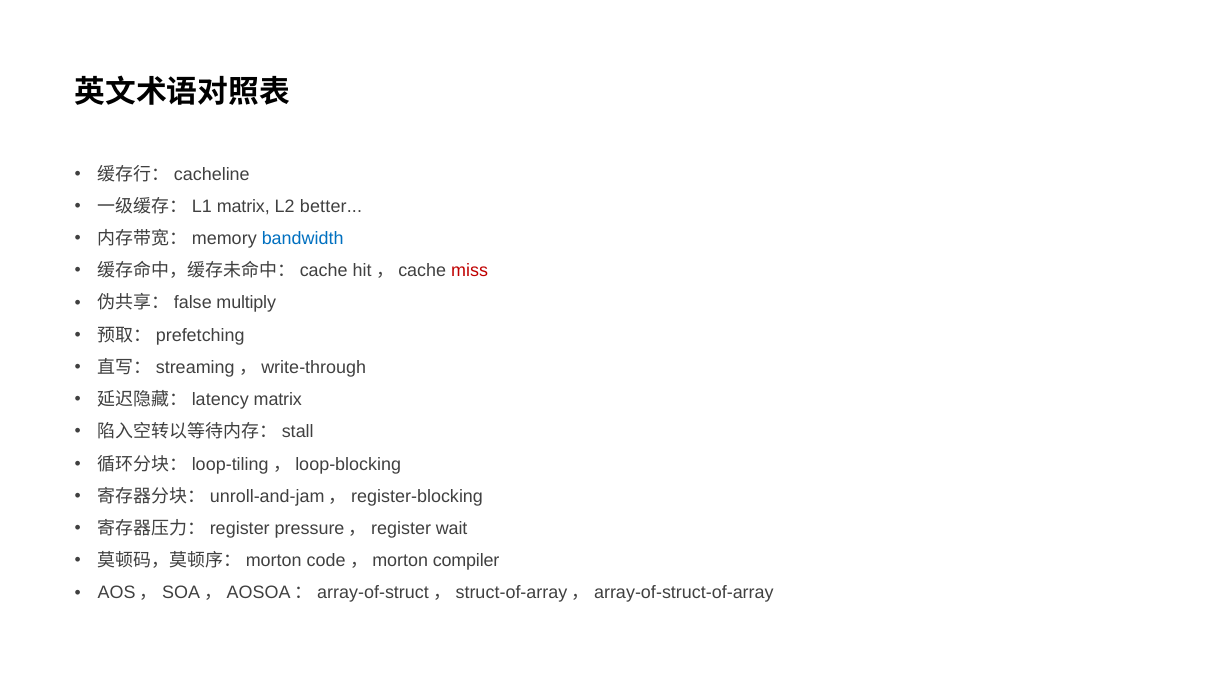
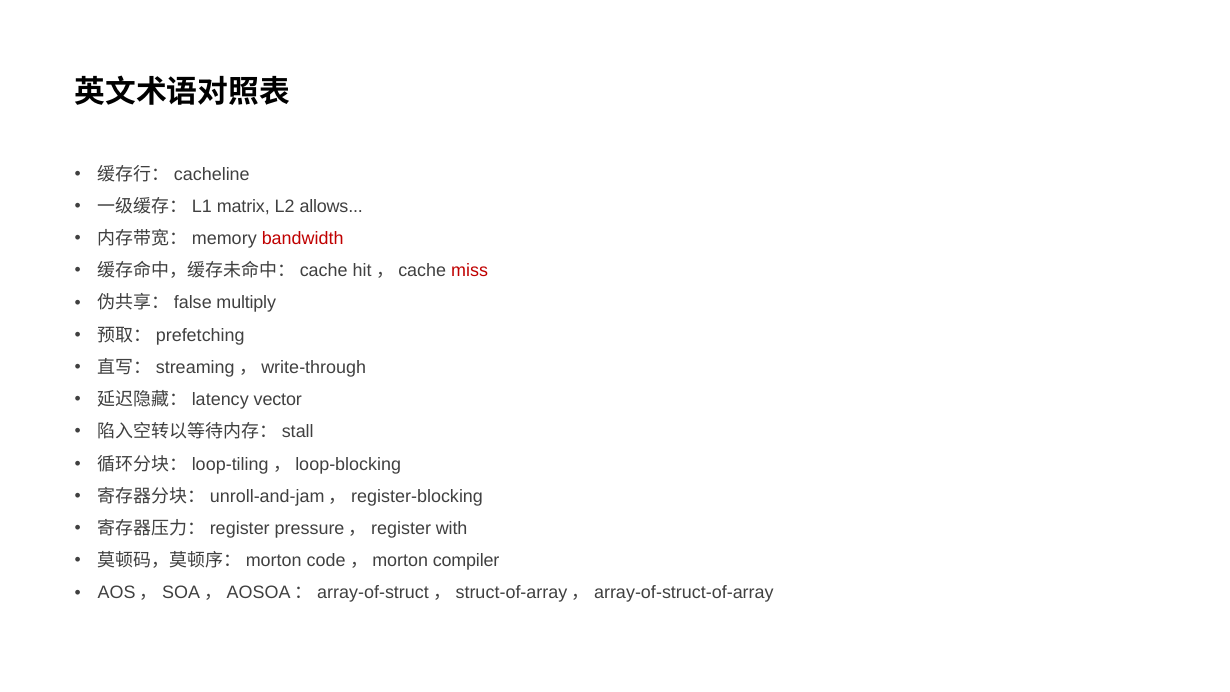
better: better -> allows (331, 206)
bandwidth colour: blue -> red (303, 239)
matrix: matrix -> vector (278, 400)
wait: wait -> with (452, 528)
